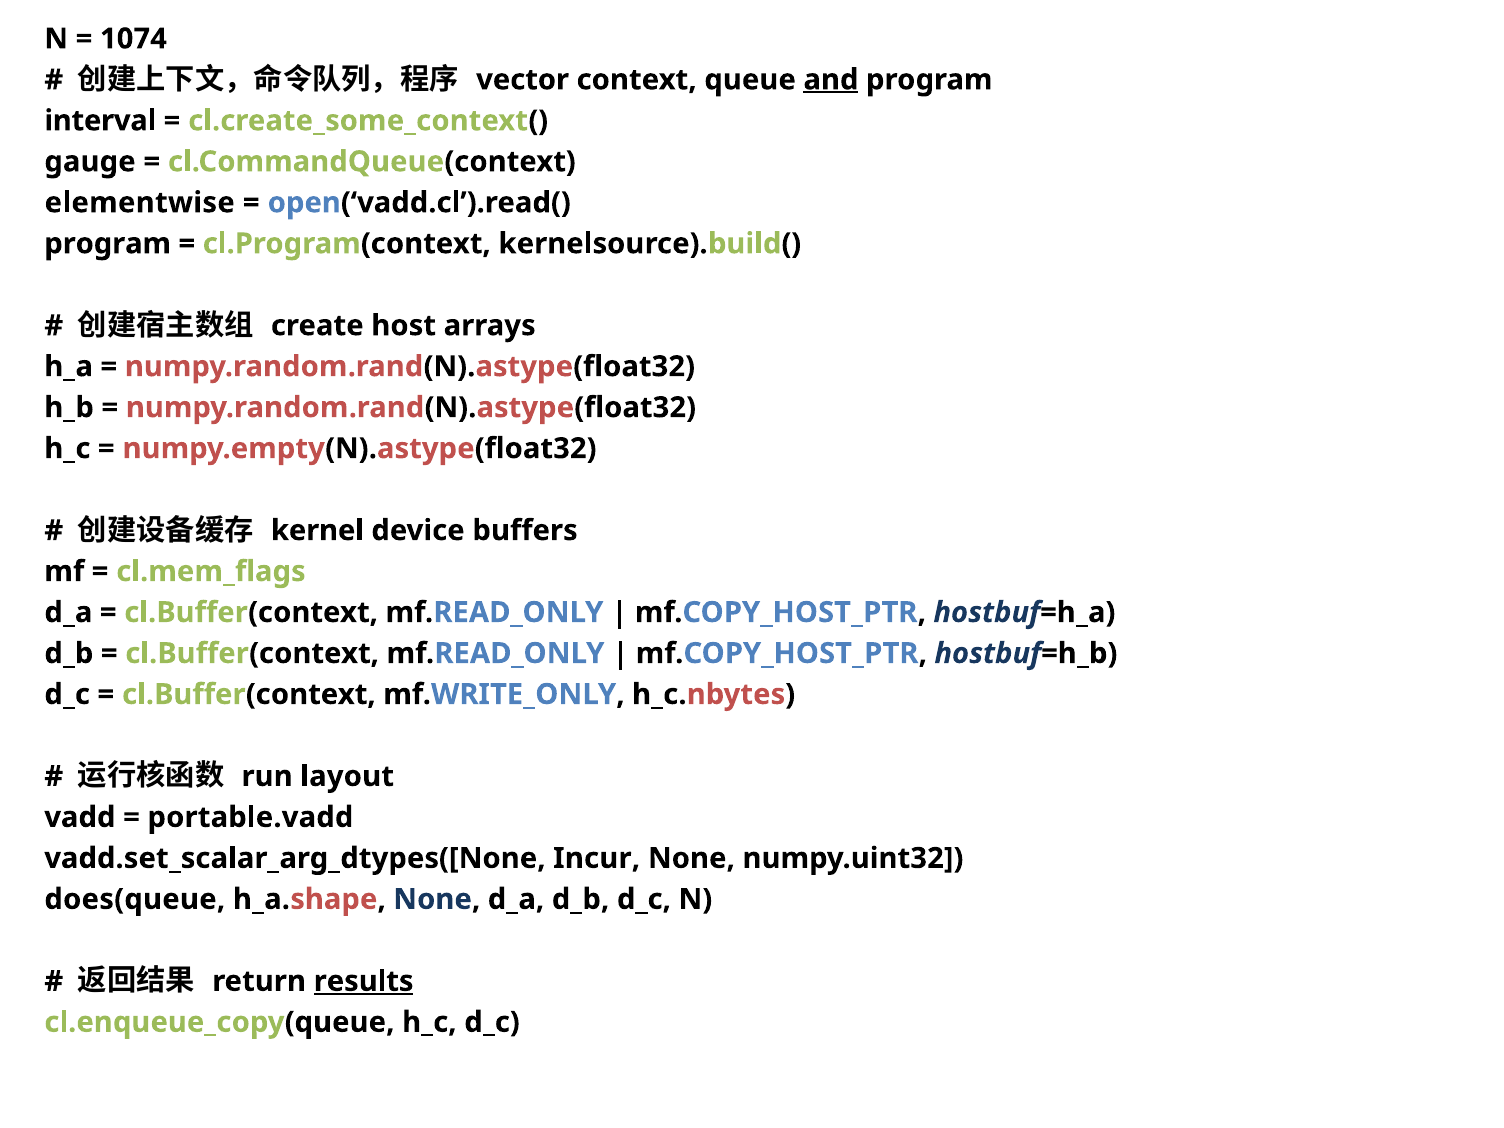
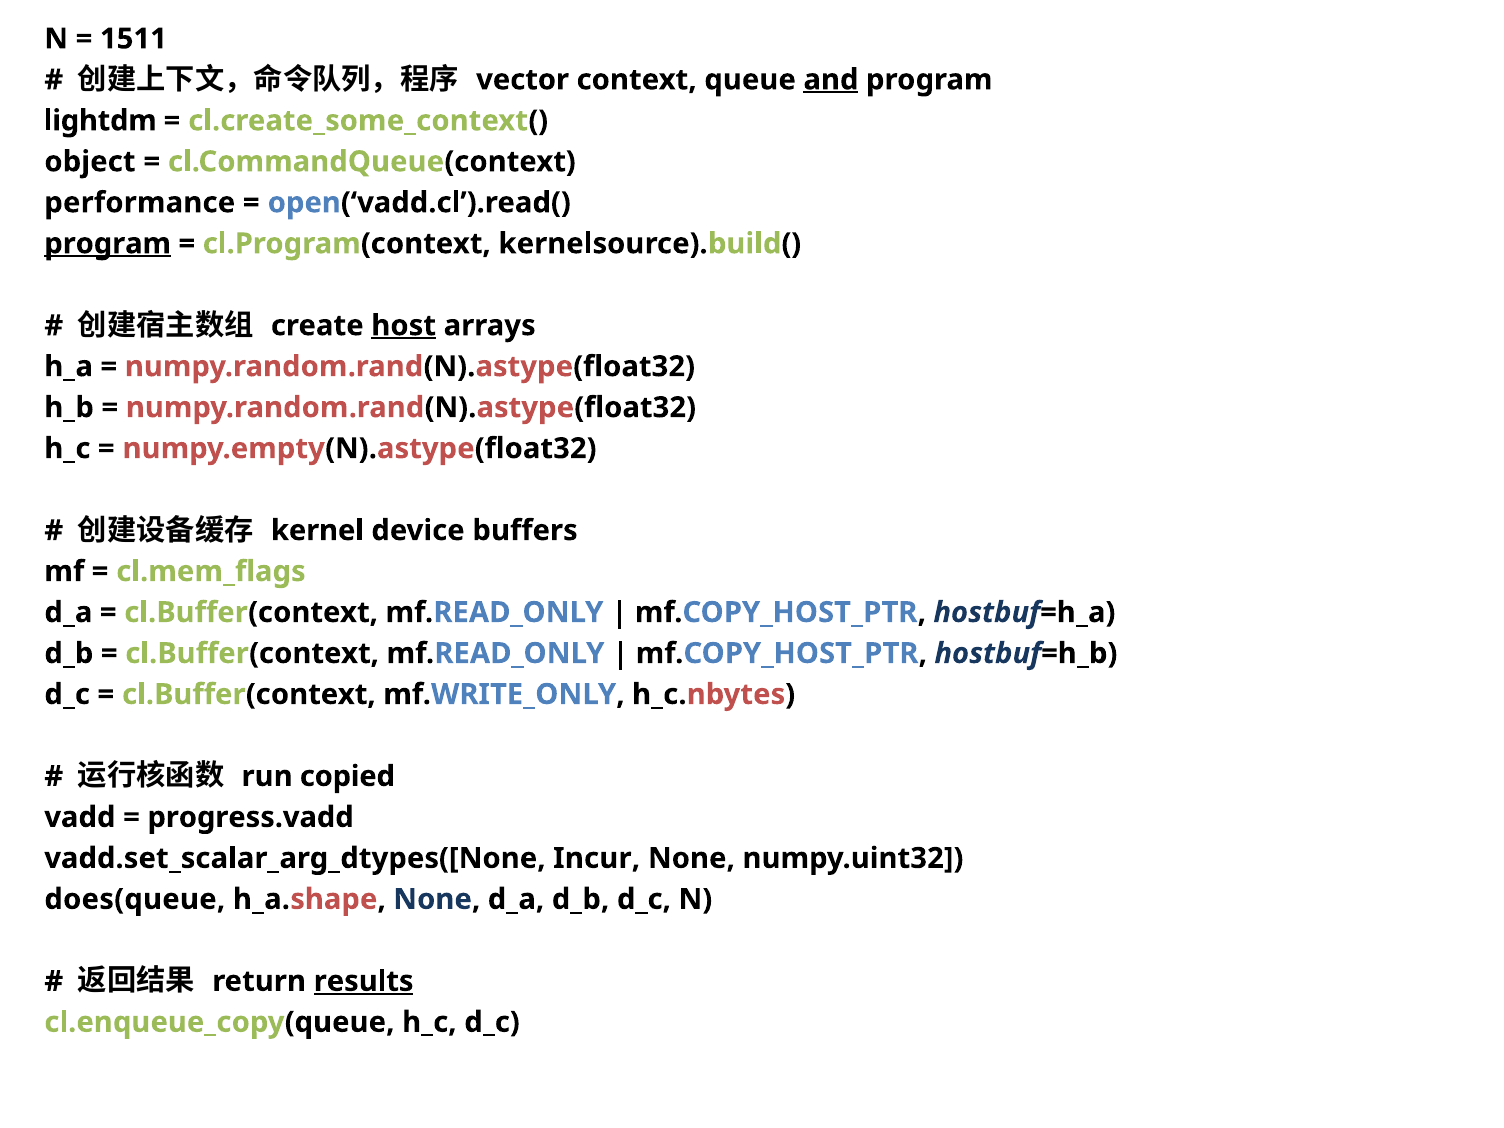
1074: 1074 -> 1511 (133, 39)
interval: interval -> lightdm (100, 121)
gauge: gauge -> object (90, 162)
elementwise: elementwise -> performance (140, 203)
program underline: none -> present (108, 244)
host underline: none -> present (404, 326)
layout: layout -> copied (347, 776)
portable.vadd: portable.vadd -> progress.vadd (251, 817)
